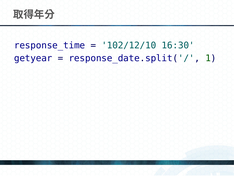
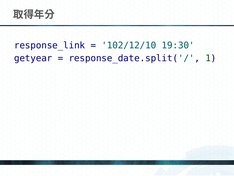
response_time: response_time -> response_link (50, 45)
16:30: 16:30 -> 19:30 (178, 45)
